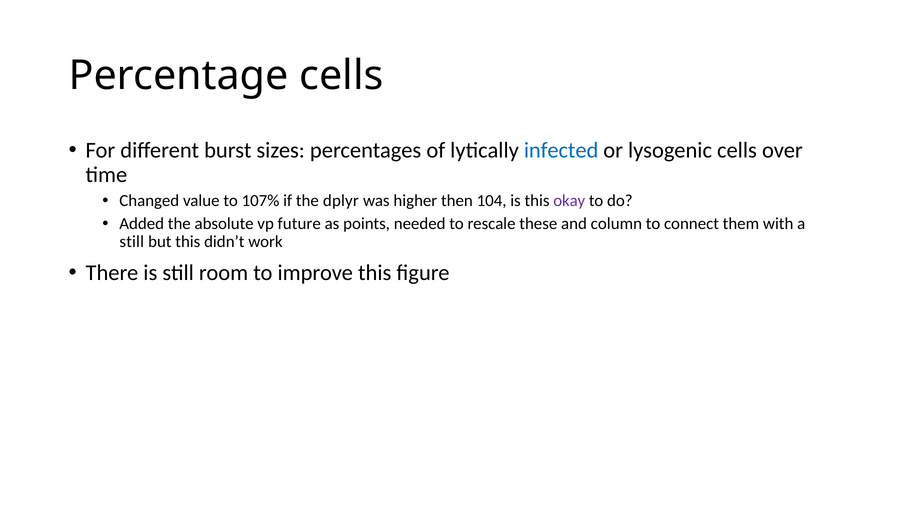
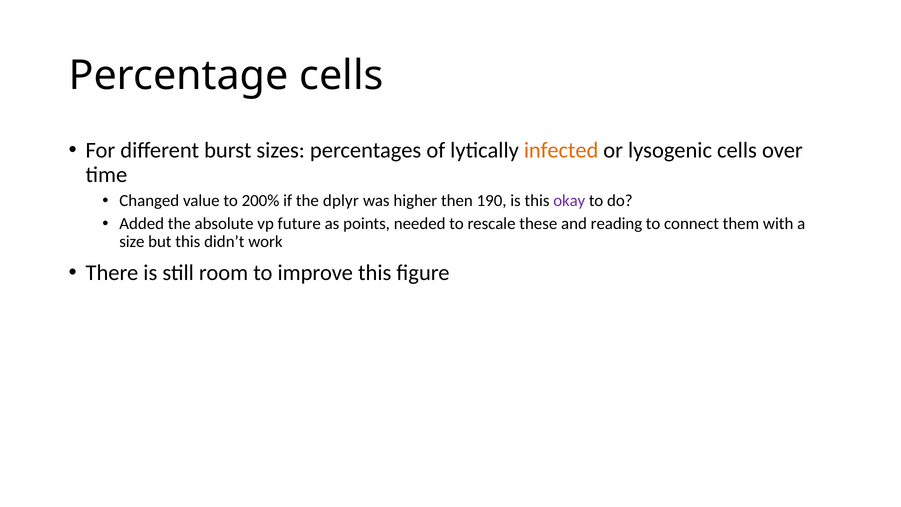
infected colour: blue -> orange (561, 150)
107%: 107% -> 200% (260, 201)
104: 104 -> 190 (492, 201)
column: column -> reading (616, 224)
still: still -> size (132, 242)
